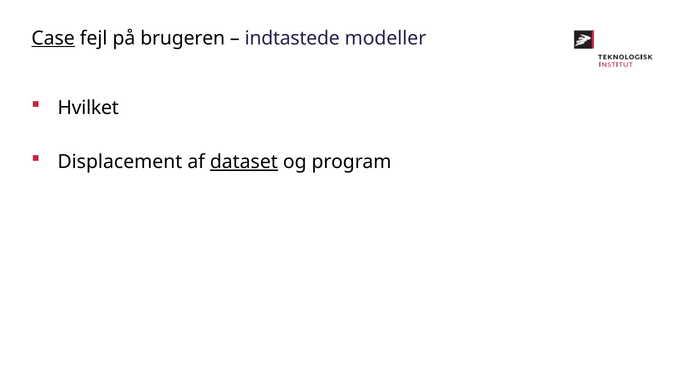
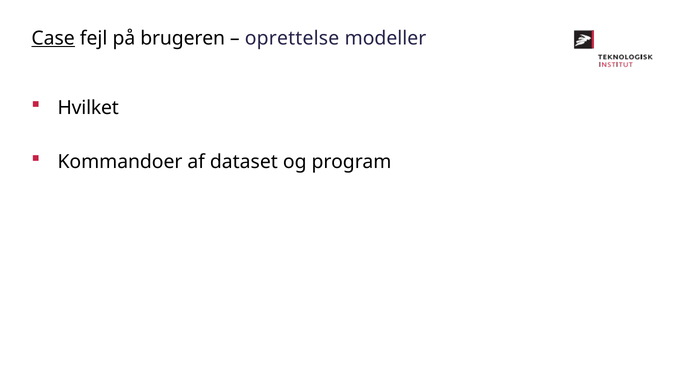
indtastede: indtastede -> oprettelse (292, 38)
Displacement: Displacement -> Kommandoer (120, 162)
dataset underline: present -> none (244, 162)
